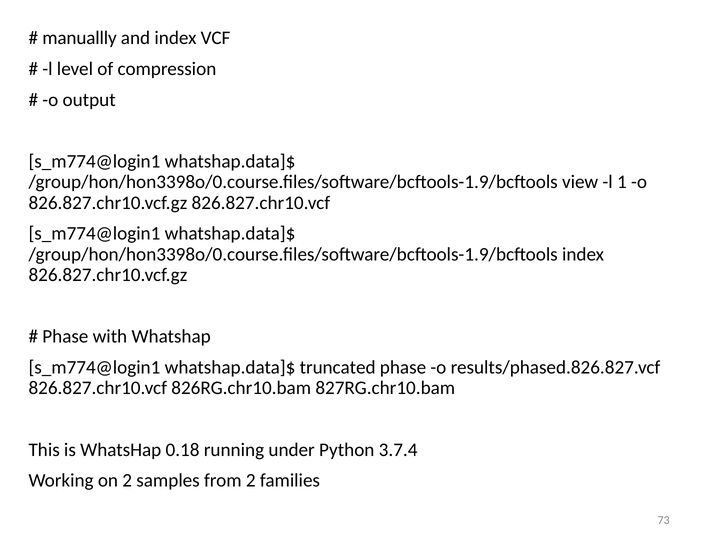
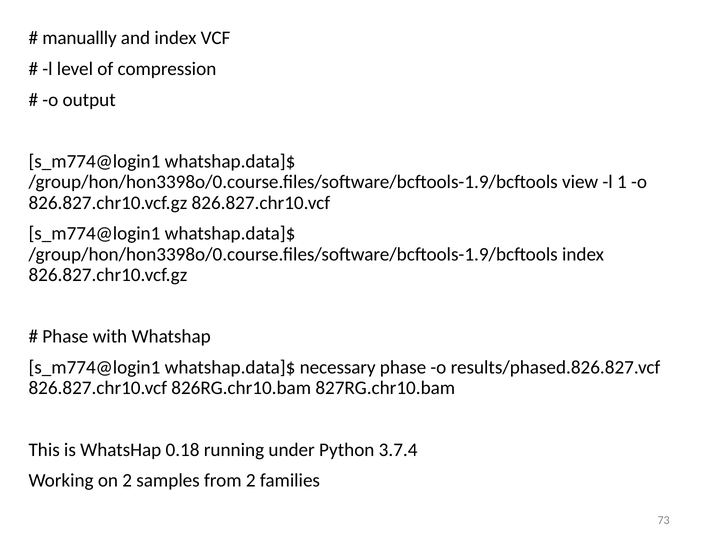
truncated: truncated -> necessary (338, 368)
